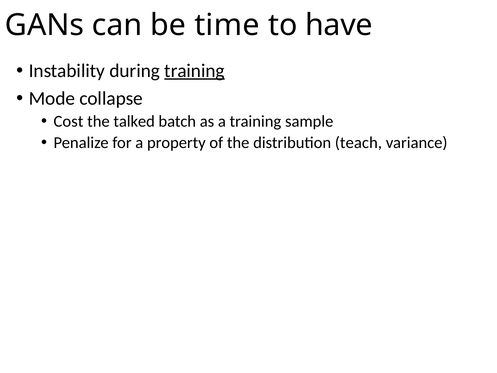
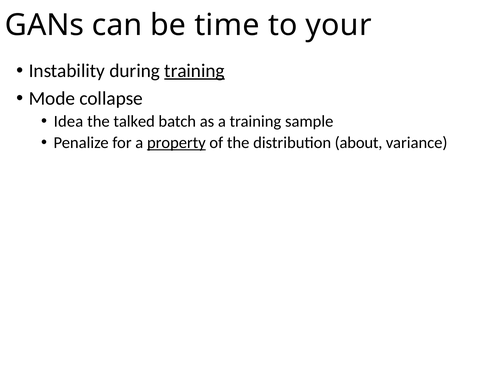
have: have -> your (339, 25)
Cost: Cost -> Idea (68, 121)
property underline: none -> present (176, 143)
teach: teach -> about (359, 143)
